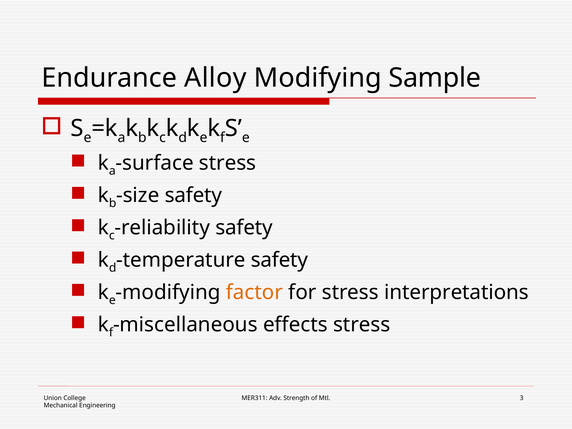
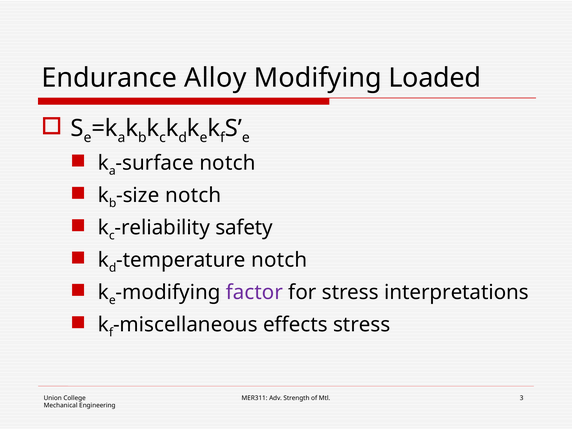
Sample: Sample -> Loaded (435, 78)
stress: stress -> notch (227, 163)
safety: safety -> notch (193, 195)
safety: safety -> notch (279, 260)
factor colour: orange -> purple (254, 292)
